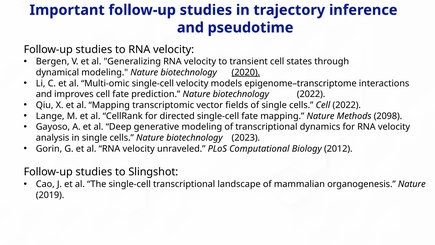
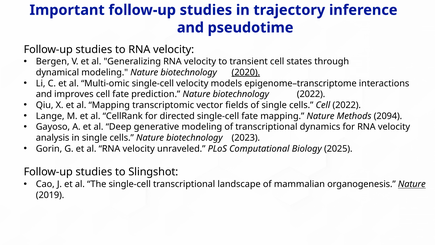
2098: 2098 -> 2094 (388, 116)
2012: 2012 -> 2025 (338, 149)
Nature underline: none -> present (412, 184)
